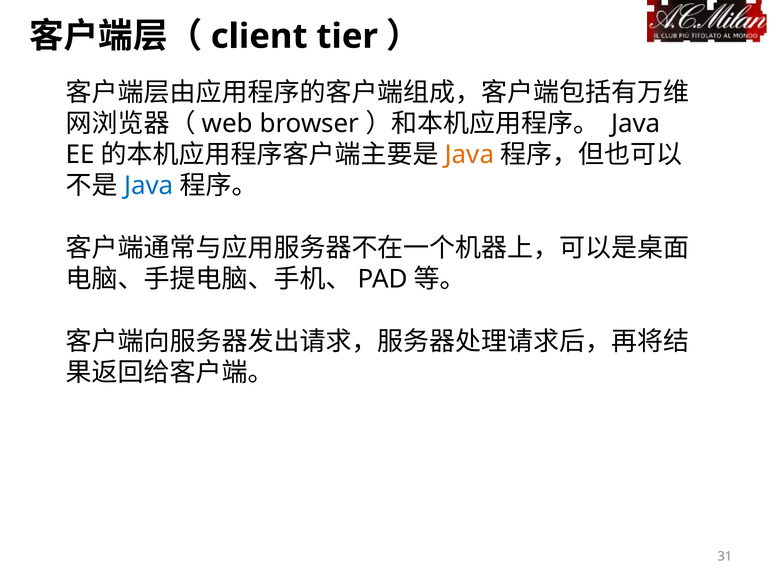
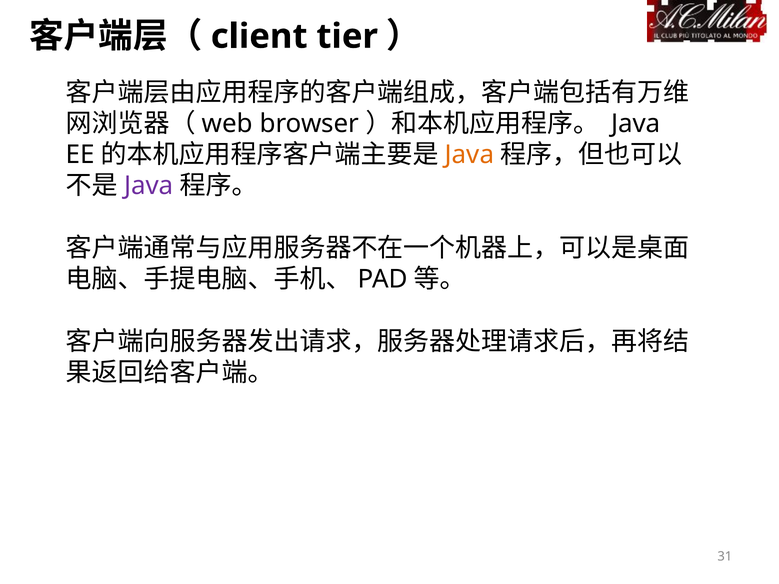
Java colour: blue -> purple (149, 186)
